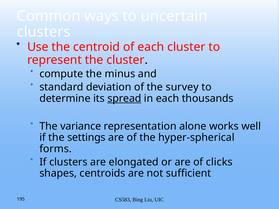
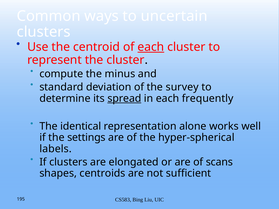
each underline: none -> present (151, 47)
thousands: thousands -> frequently (208, 99)
variance: variance -> identical (81, 126)
forms: forms -> labels (56, 149)
clicks: clicks -> scans (219, 162)
